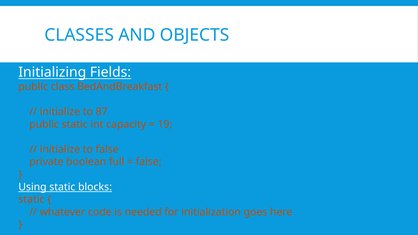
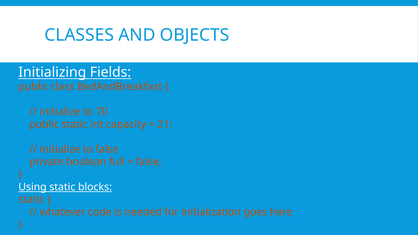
87: 87 -> 70 (102, 112)
19: 19 -> 21 (165, 124)
